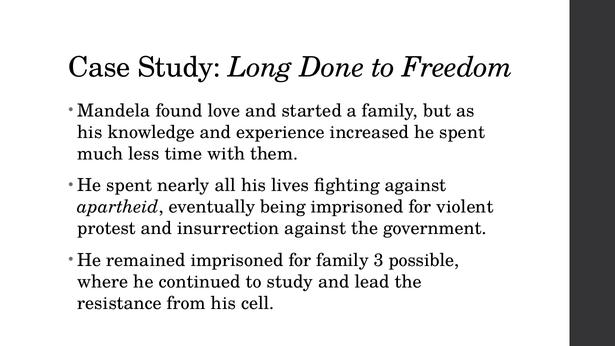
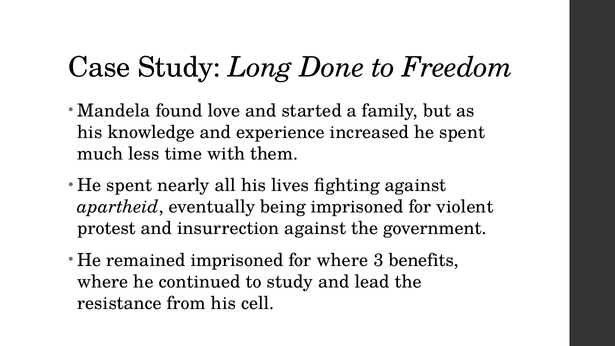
for family: family -> where (342, 260)
possible: possible -> benefits (424, 260)
